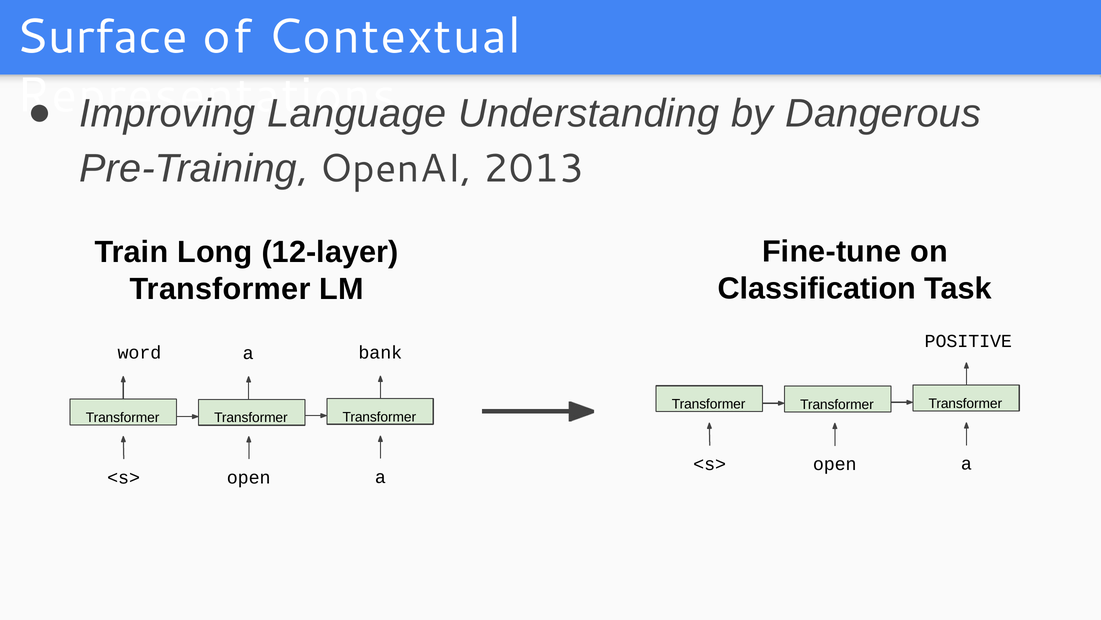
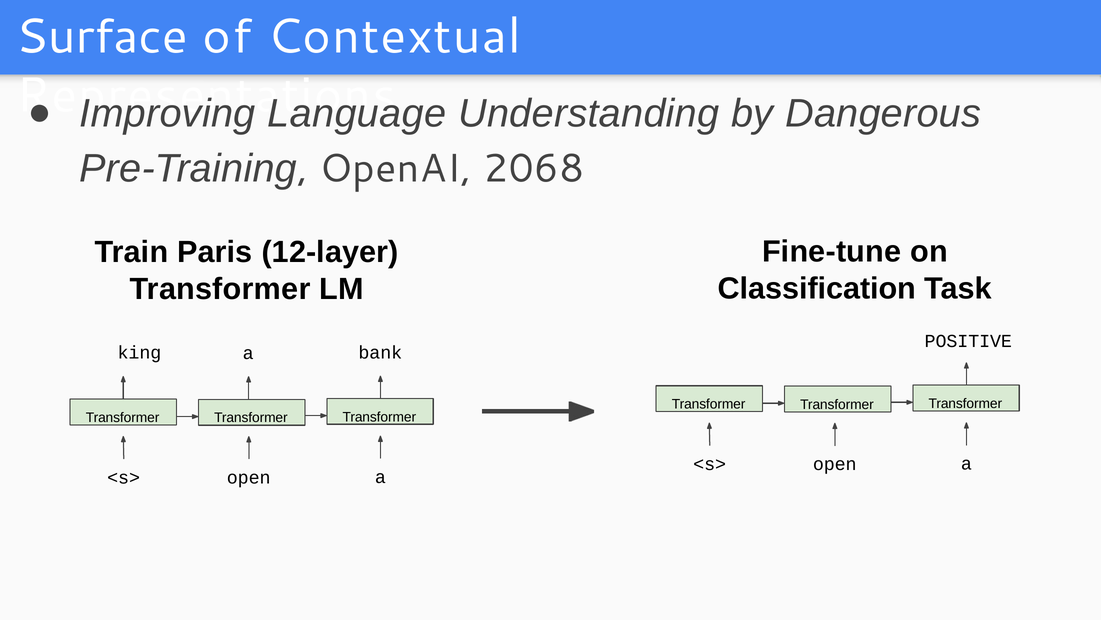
2013: 2013 -> 2068 (534, 169)
Long: Long -> Paris (215, 252)
word: word -> king (139, 352)
